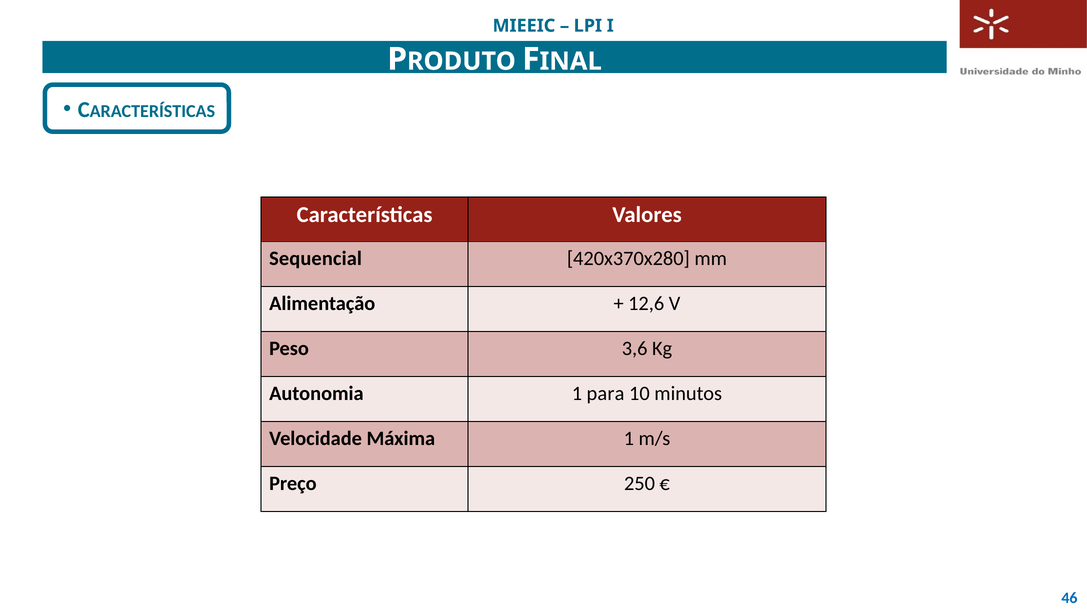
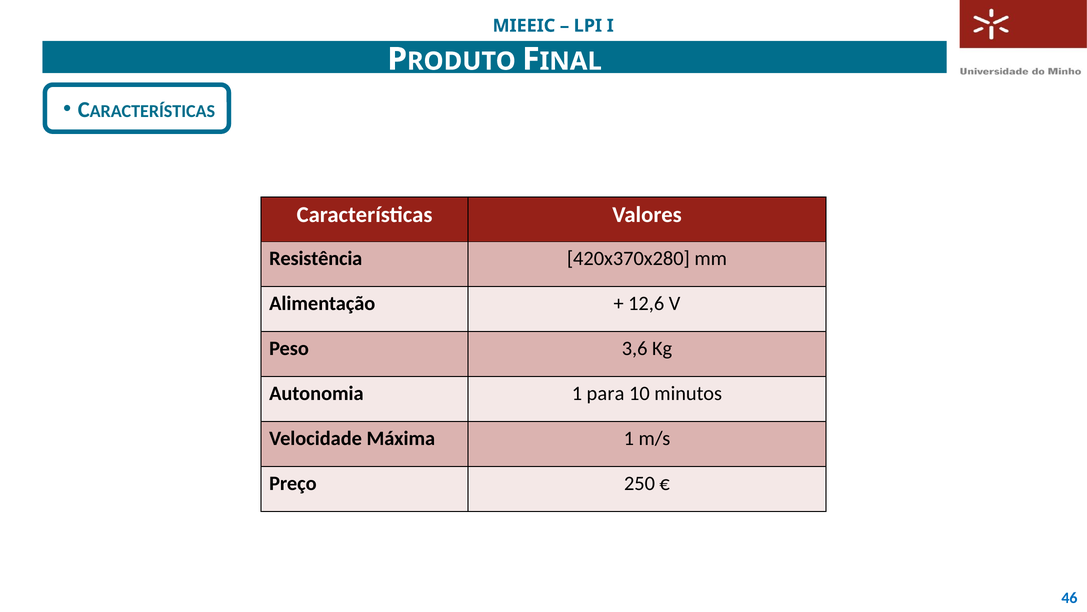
Sequencial: Sequencial -> Resistência (316, 258)
